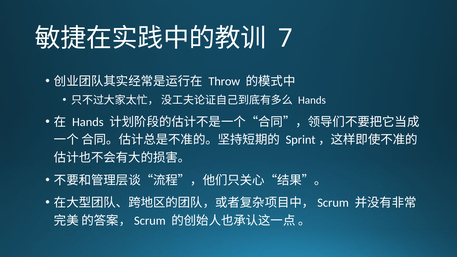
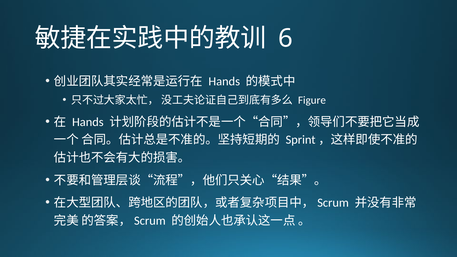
7: 7 -> 6 (285, 38)
Throw: Throw -> Hands (224, 81)
Hands: Hands -> Figure (312, 100)
